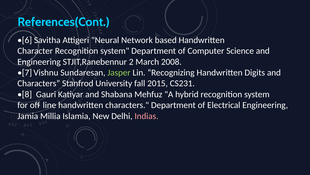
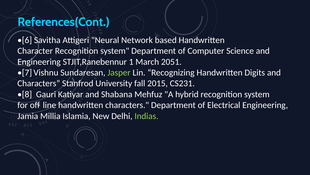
2: 2 -> 1 (131, 62)
2008: 2008 -> 2051 (171, 62)
Indias colour: pink -> light green (146, 116)
